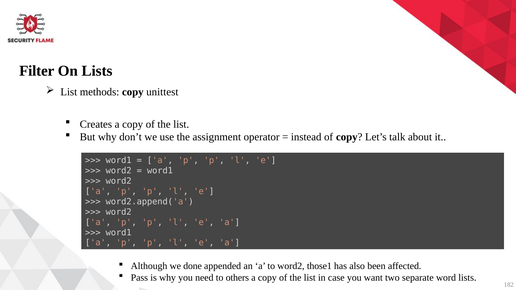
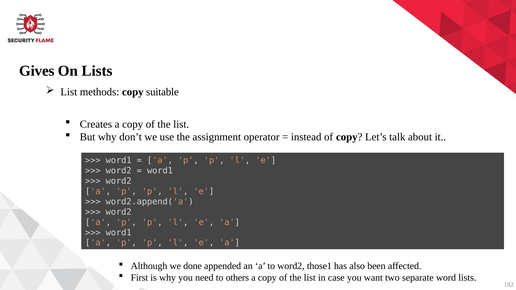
Filter: Filter -> Gives (37, 71)
unittest: unittest -> suitable (162, 92)
Pass: Pass -> First (139, 278)
